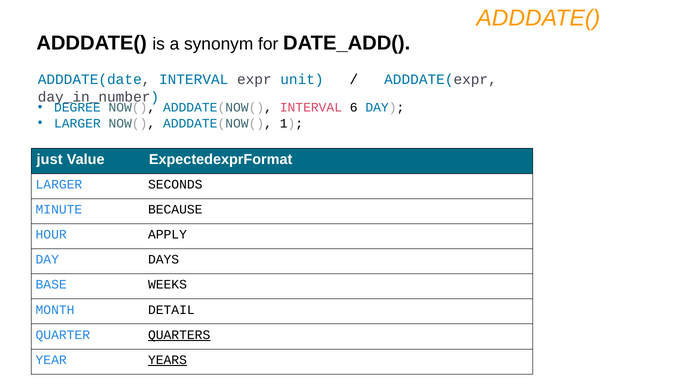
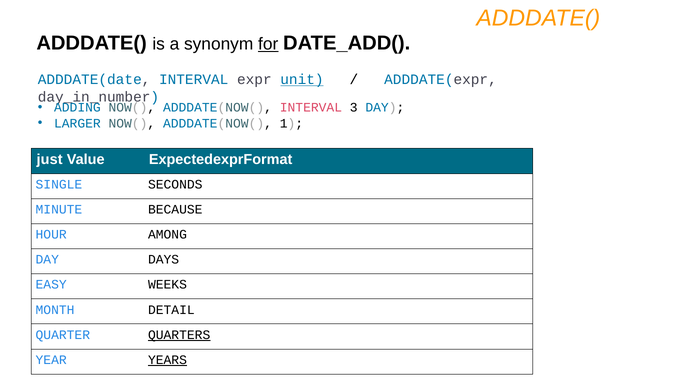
for underline: none -> present (268, 44)
unit underline: none -> present (302, 80)
DEGREE: DEGREE -> ADDING (77, 108)
6: 6 -> 3 (354, 108)
LARGER: LARGER -> SINGLE (59, 184)
APPLY: APPLY -> AMONG (167, 235)
BASE: BASE -> EASY (51, 285)
